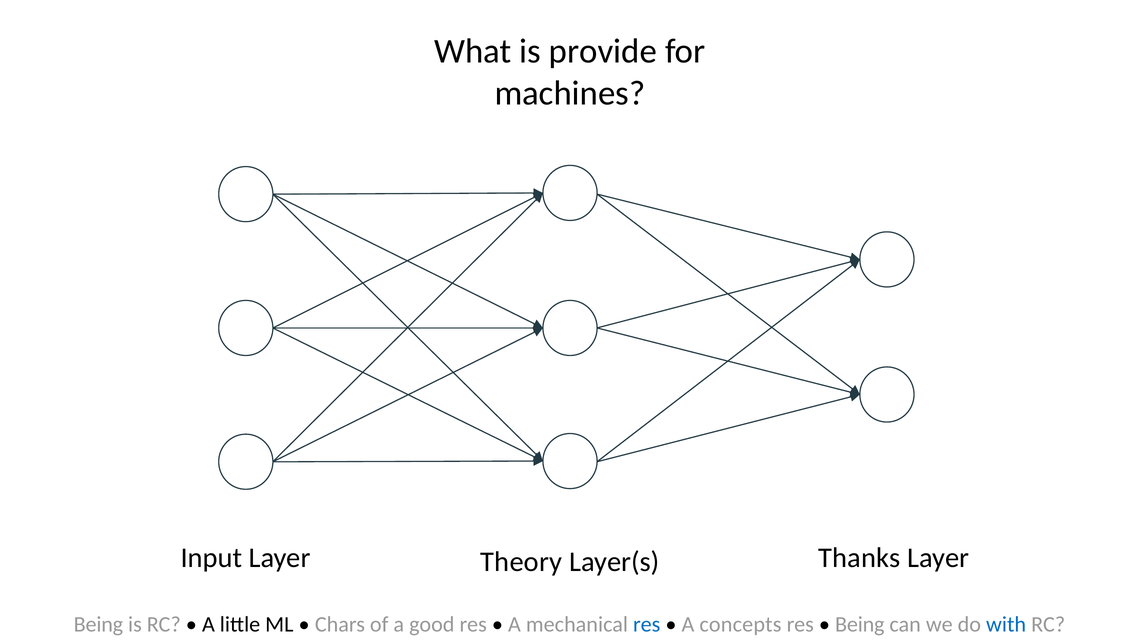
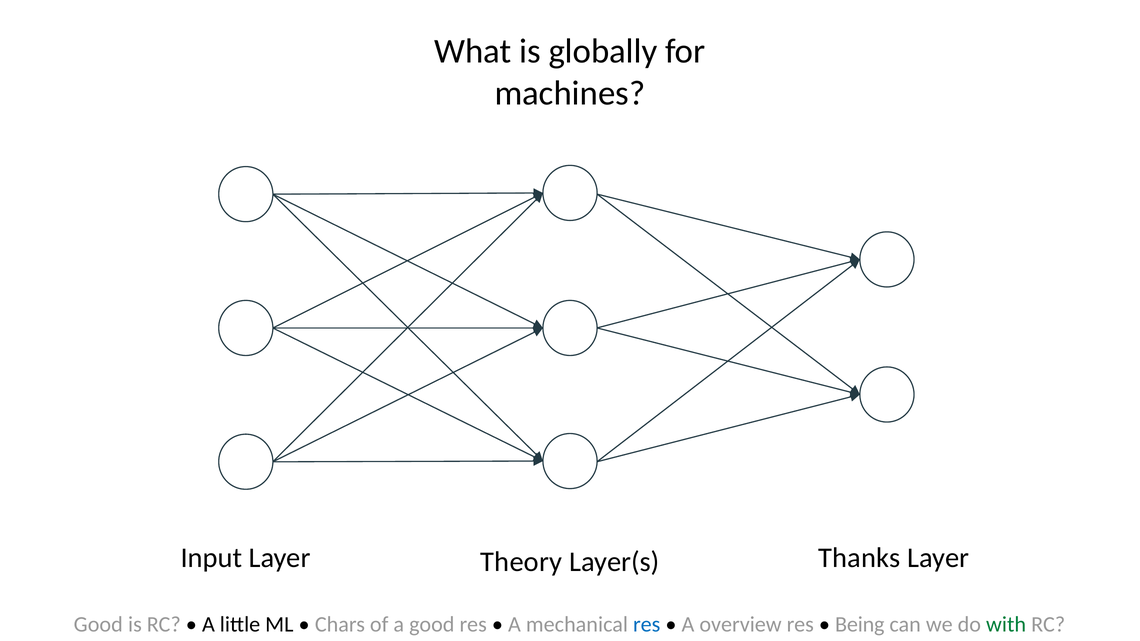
provide: provide -> globally (603, 51)
Being: Being -> Good (98, 625)
concepts: concepts -> overview (741, 625)
with colour: blue -> green (1006, 625)
